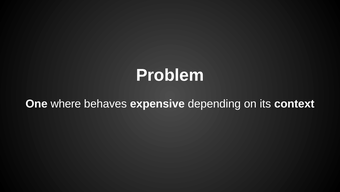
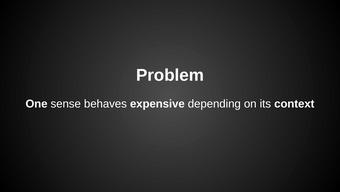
where: where -> sense (66, 103)
